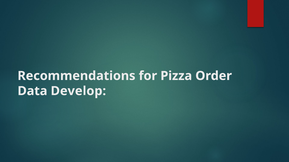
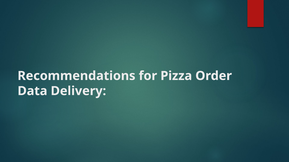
Develop: Develop -> Delivery (78, 91)
